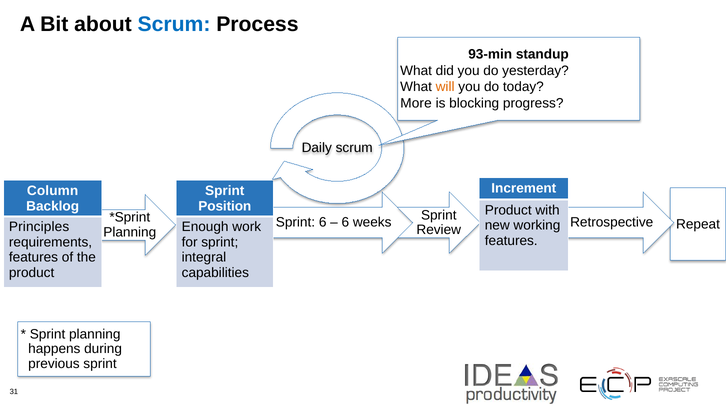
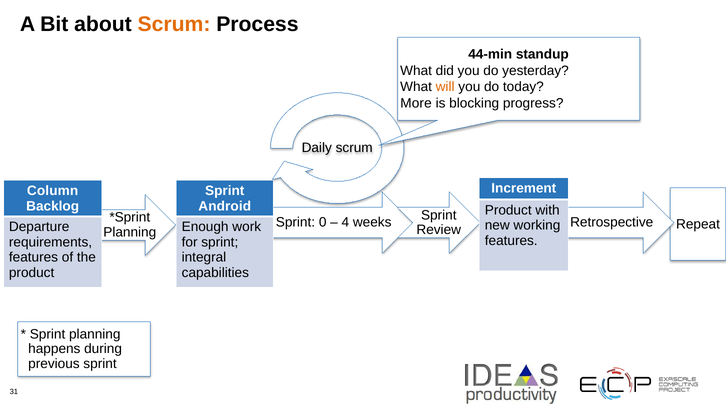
Scrum colour: blue -> orange (174, 25)
93-min: 93-min -> 44-min (490, 54)
Position: Position -> Android (225, 206)
Sprint 6: 6 -> 0 (323, 223)
6: 6 -> 4 (345, 223)
Principles: Principles -> Departure (39, 227)
